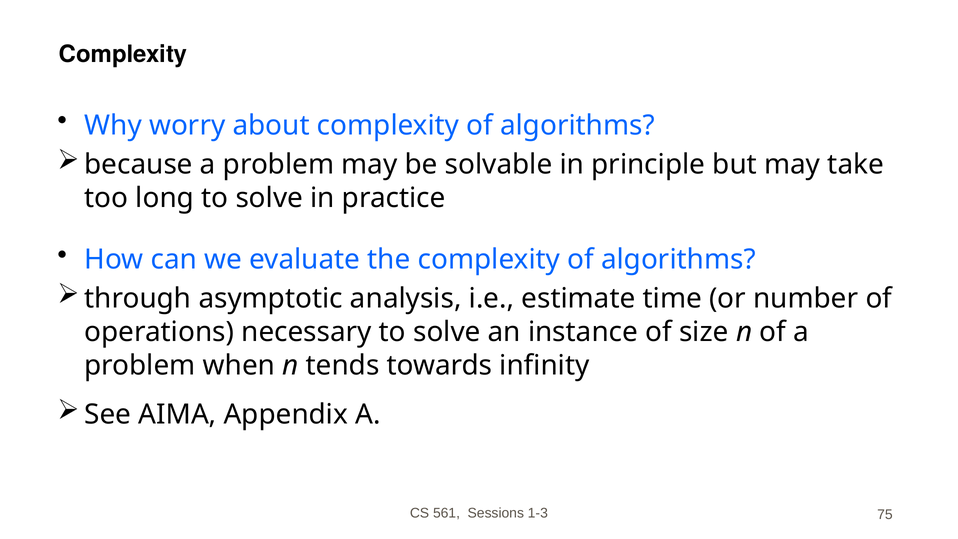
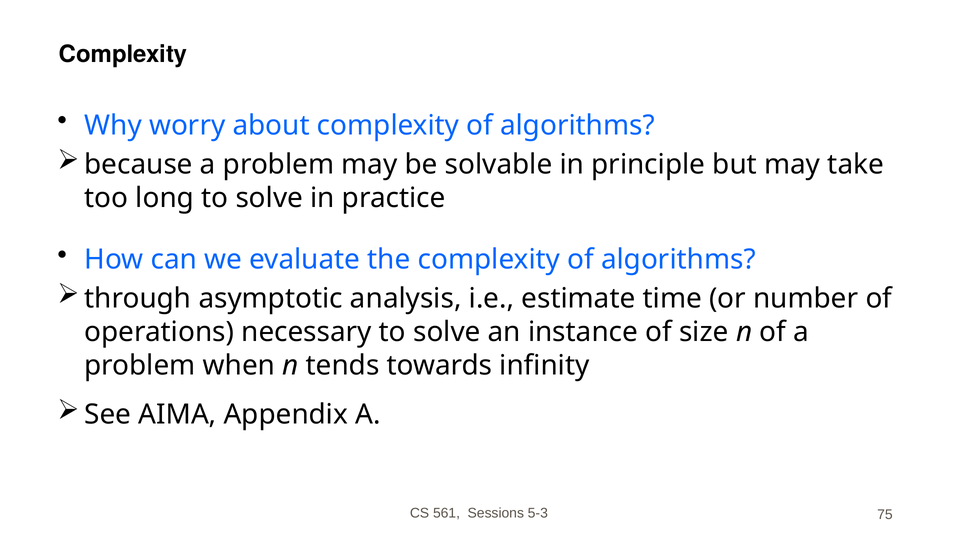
1-3: 1-3 -> 5-3 (538, 513)
